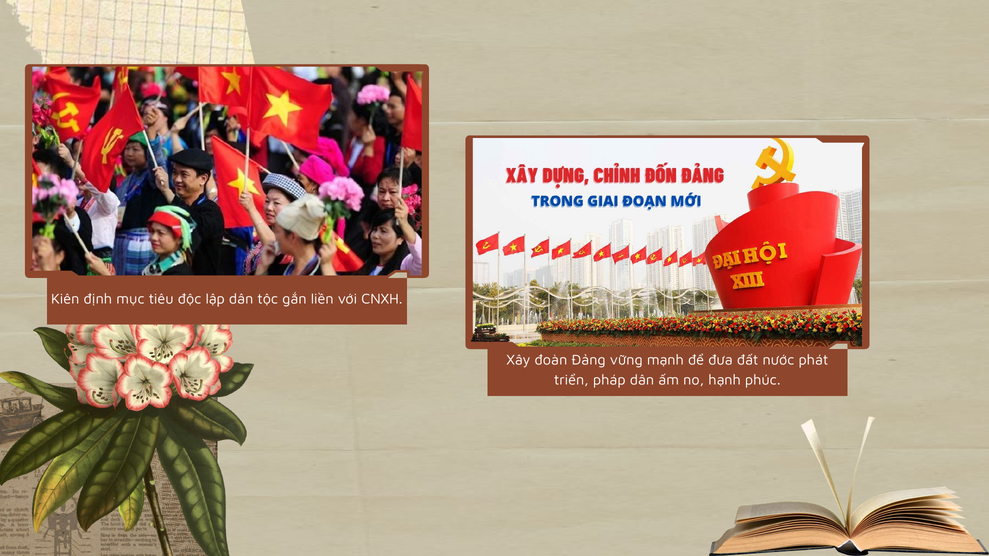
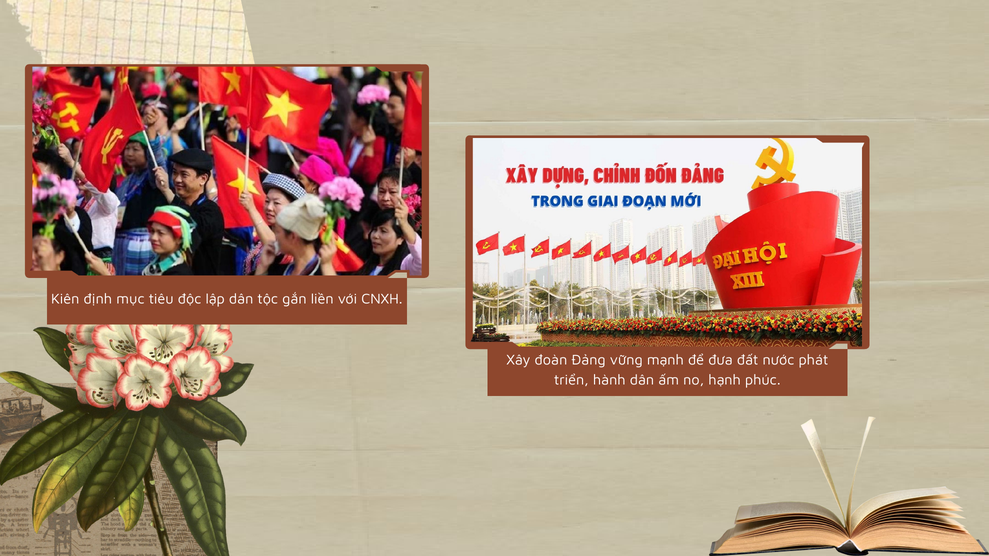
pháp: pháp -> hành (609, 380)
